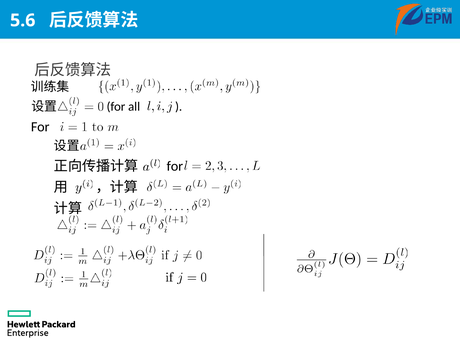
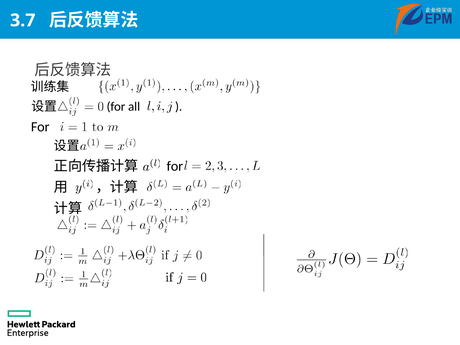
5.6: 5.6 -> 3.7 (23, 20)
